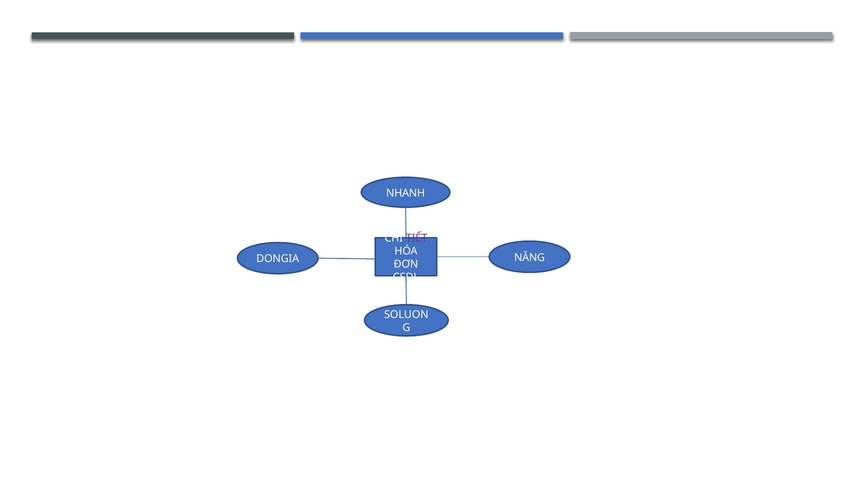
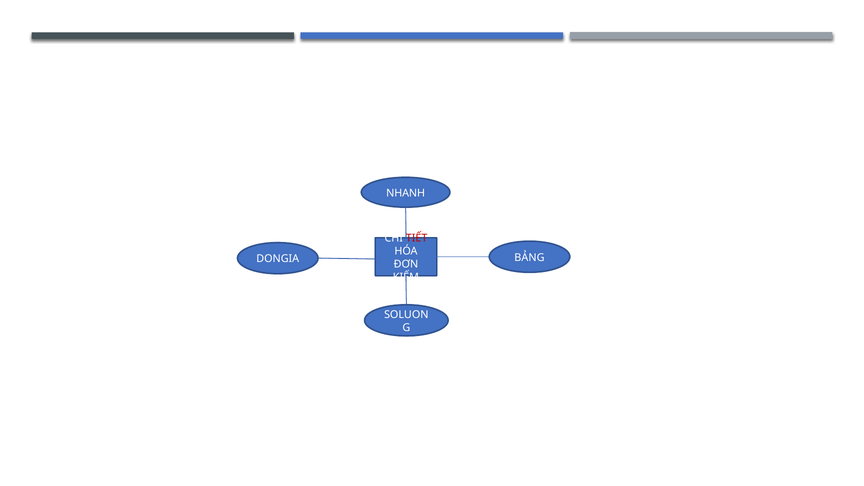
TIẾT colour: purple -> red (417, 238)
NĂNG: NĂNG -> BẢNG (529, 257)
CSDL: CSDL -> KIẾM (406, 277)
